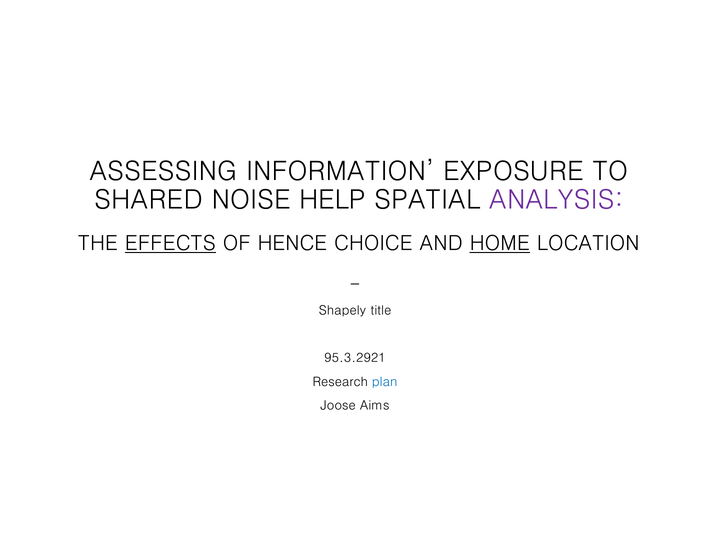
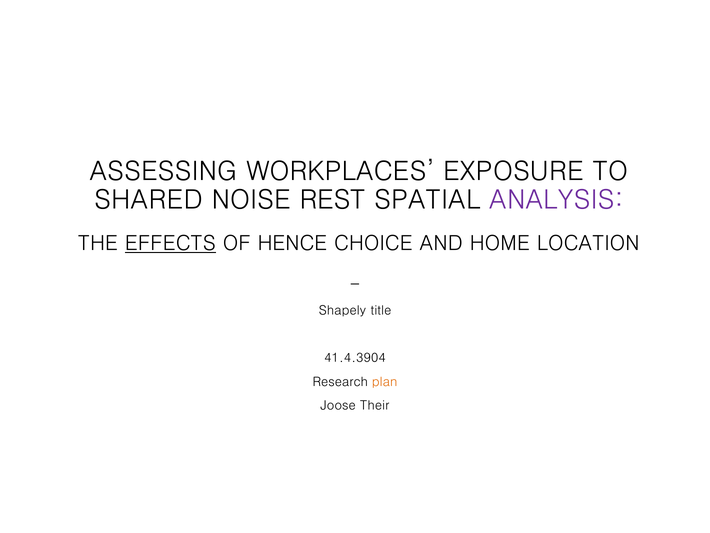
INFORMATION: INFORMATION -> WORKPLACES (340, 171)
HELP: HELP -> REST (333, 200)
HOME underline: present -> none (500, 243)
95.3.2921: 95.3.2921 -> 41.4.3904 (355, 358)
plan colour: blue -> orange (385, 382)
Aims: Aims -> Their (375, 405)
